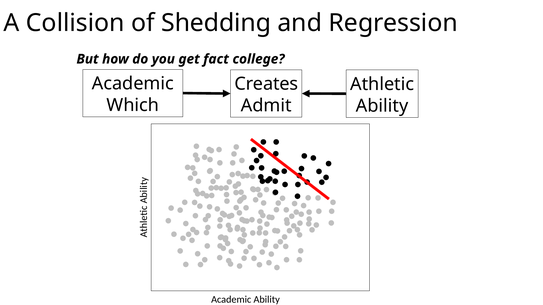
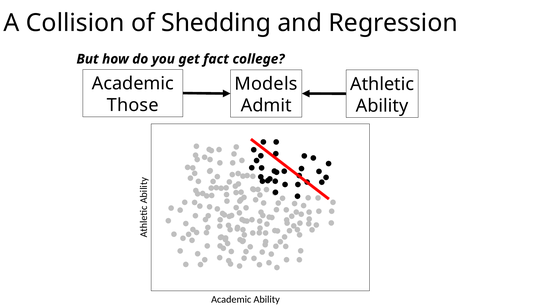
Creates: Creates -> Models (266, 84)
Which: Which -> Those (133, 105)
